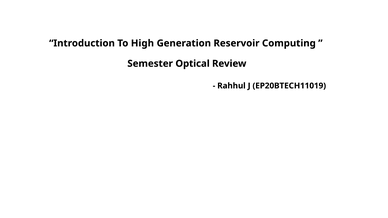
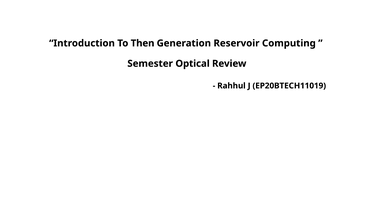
High: High -> Then (143, 43)
